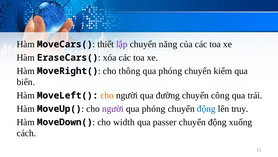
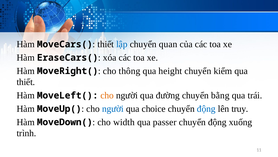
lập colour: purple -> blue (122, 44)
năng: năng -> quan (168, 44)
phóng: phóng -> height (170, 71)
biến: biến -> thiết (26, 82)
công: công -> bằng (220, 95)
người colour: purple -> blue (113, 108)
phóng: phóng -> choice (154, 108)
cách: cách -> trình (26, 133)
